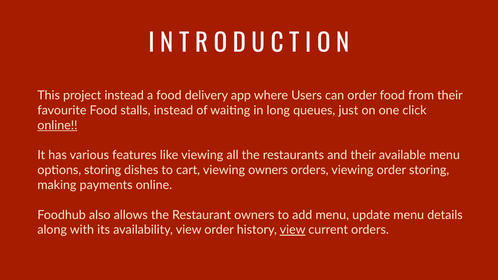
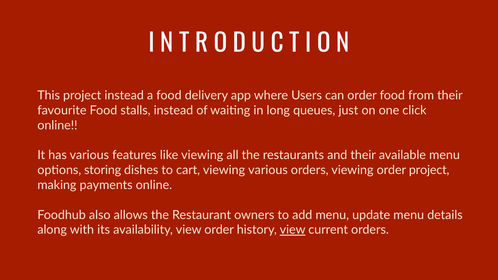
online underline: present -> none (57, 125)
viewing owners: owners -> various (268, 170)
order storing: storing -> project (429, 170)
